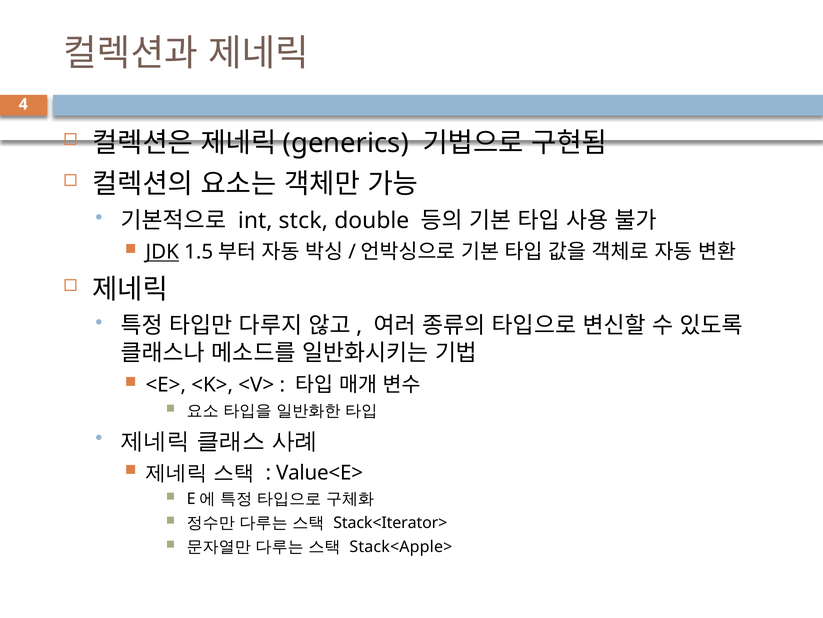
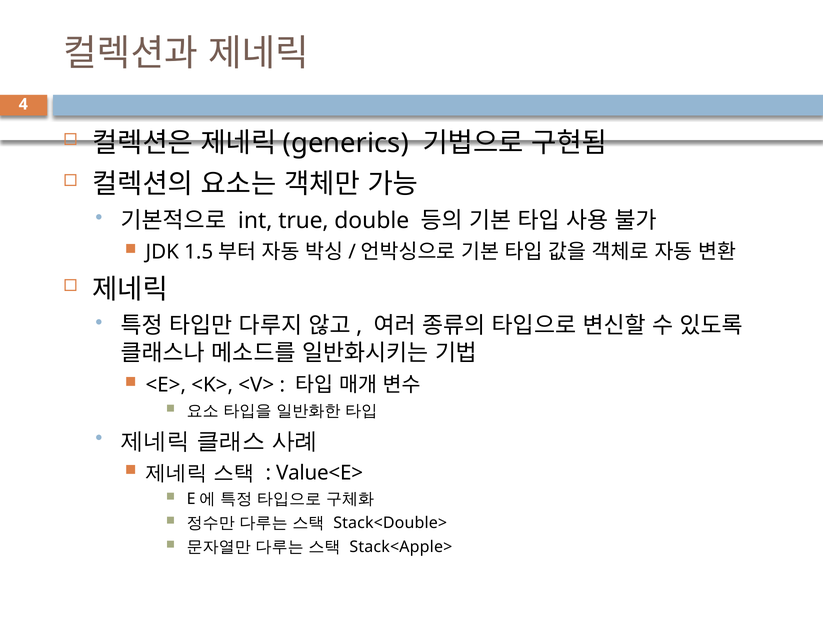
stck: stck -> true (303, 220)
JDK underline: present -> none (162, 252)
Stack<Iterator>: Stack<Iterator> -> Stack<Double> (390, 522)
